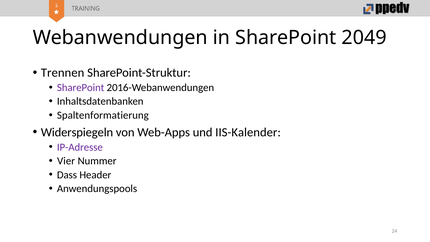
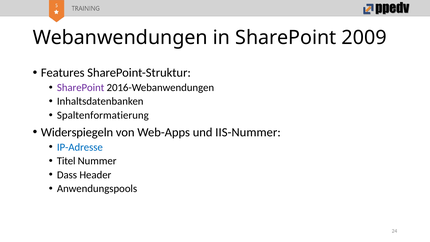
2049: 2049 -> 2009 (364, 38)
Trennen: Trennen -> Features (63, 73)
IIS-Kalender: IIS-Kalender -> IIS-Nummer (248, 132)
IP-Adresse colour: purple -> blue (80, 147)
Vier: Vier -> Titel (66, 161)
